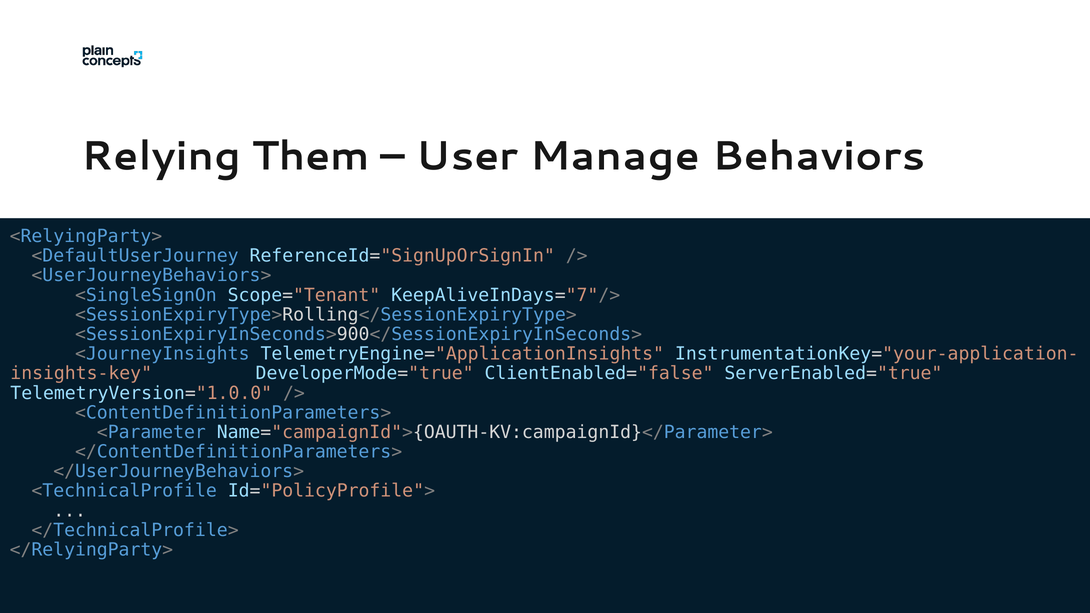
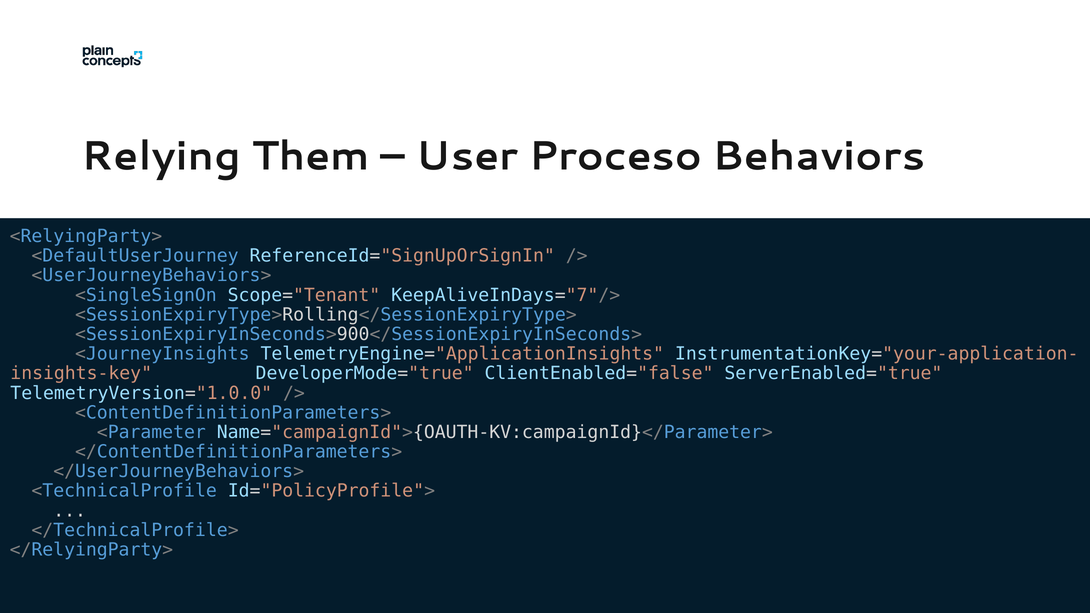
Manage: Manage -> Proceso (615, 156)
